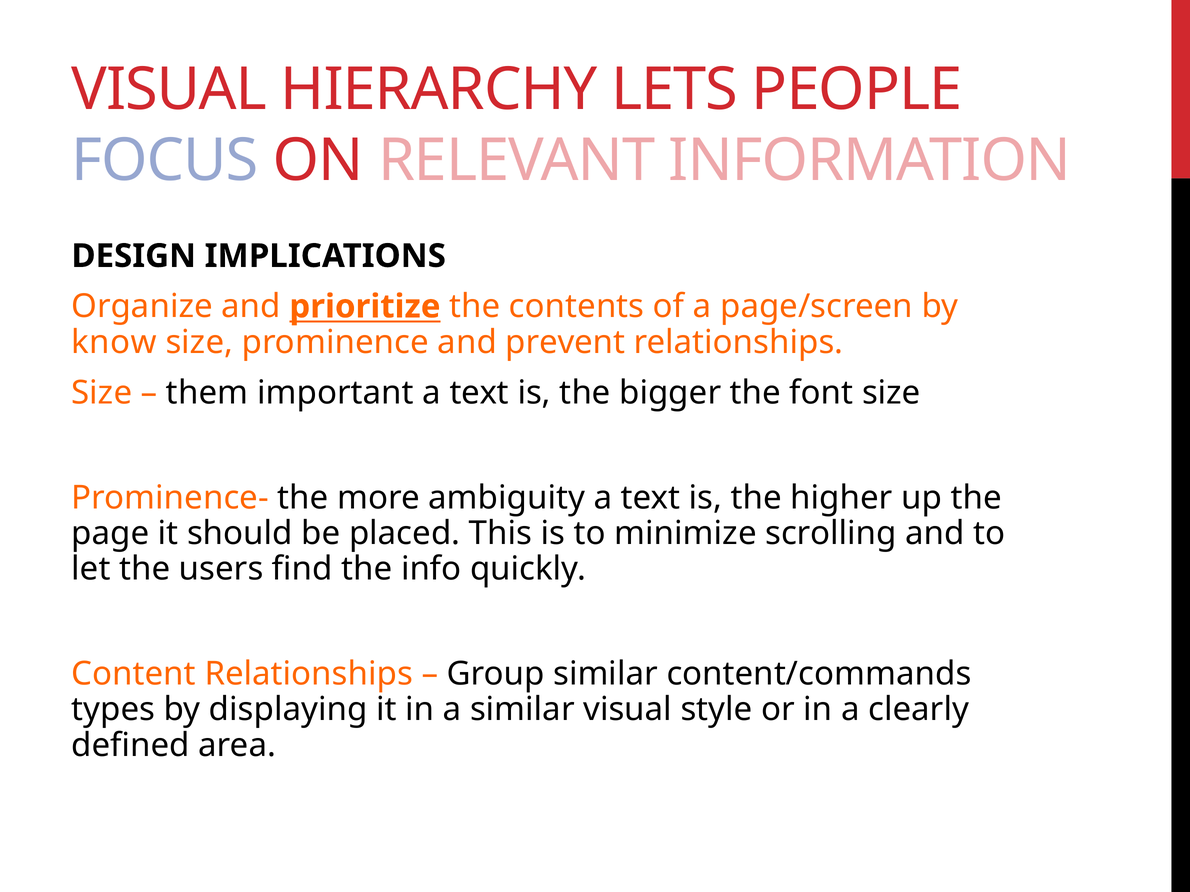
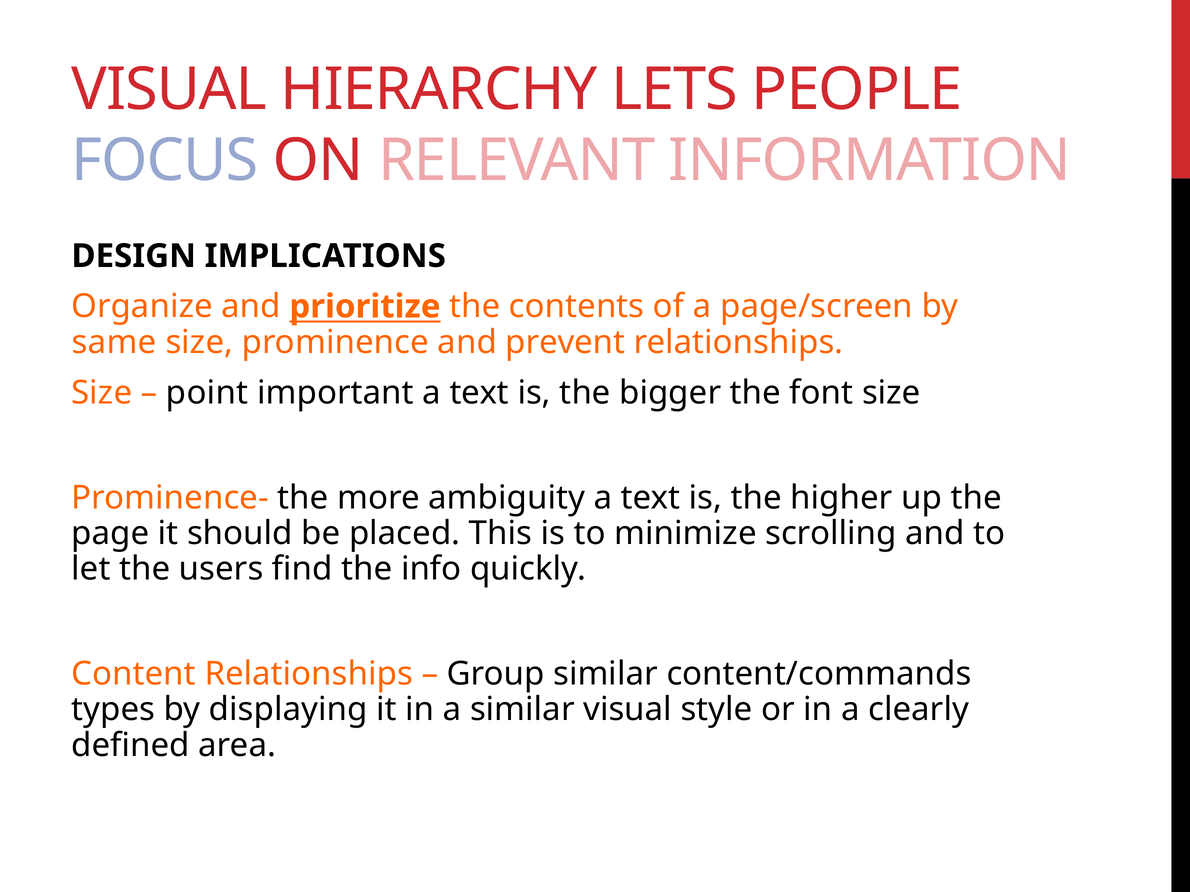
know: know -> same (114, 342)
them: them -> point (207, 393)
